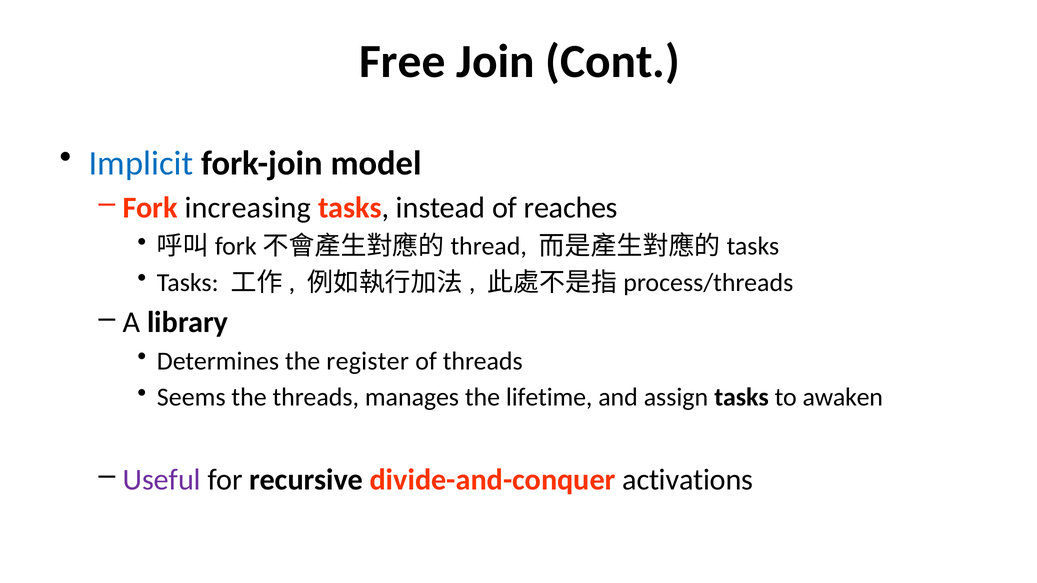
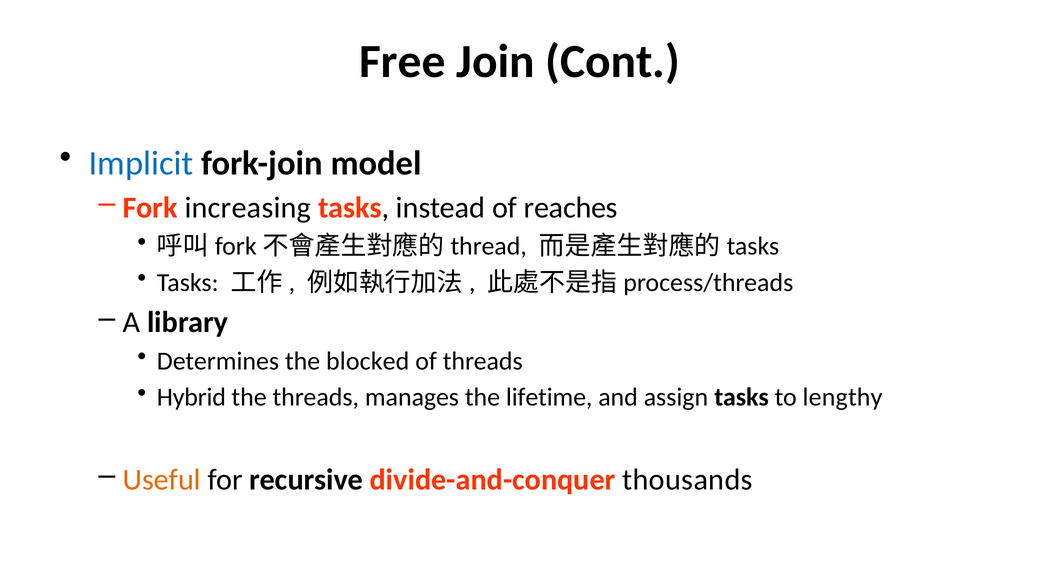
register: register -> blocked (368, 361)
Seems: Seems -> Hybrid (191, 397)
awaken: awaken -> lengthy (842, 397)
Useful colour: purple -> orange (162, 480)
activations: activations -> thousands (687, 480)
